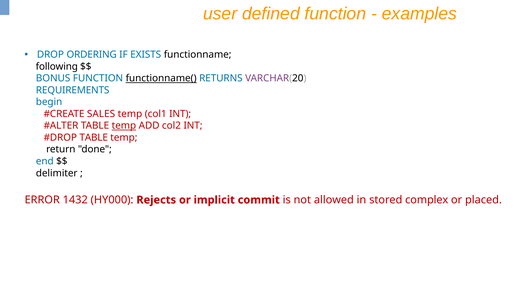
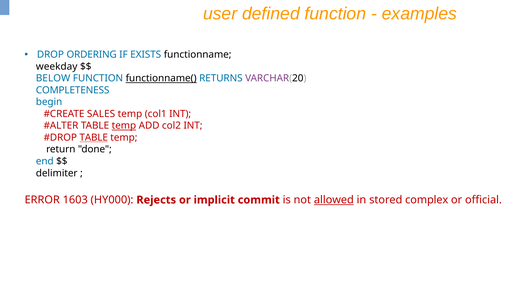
following: following -> weekday (57, 67)
BONUS: BONUS -> BELOW (53, 78)
REQUIREMENTS: REQUIREMENTS -> COMPLETENESS (73, 90)
TABLE underline: none -> present (94, 138)
1432: 1432 -> 1603 (75, 200)
allowed underline: none -> present (334, 200)
placed: placed -> official (483, 200)
